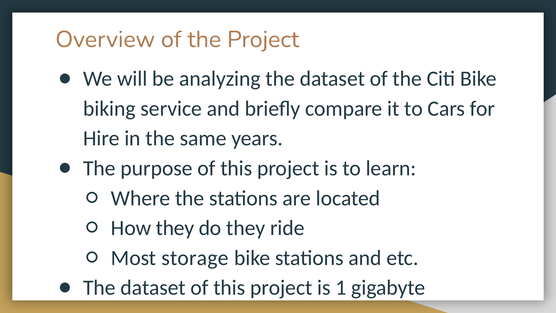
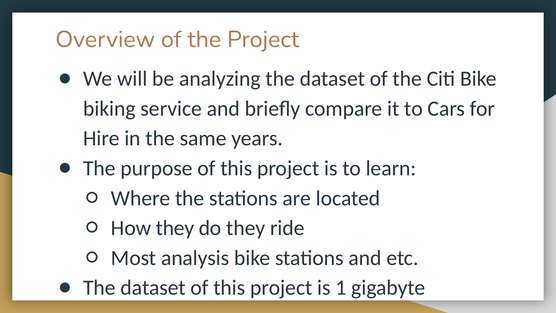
storage: storage -> analysis (195, 258)
